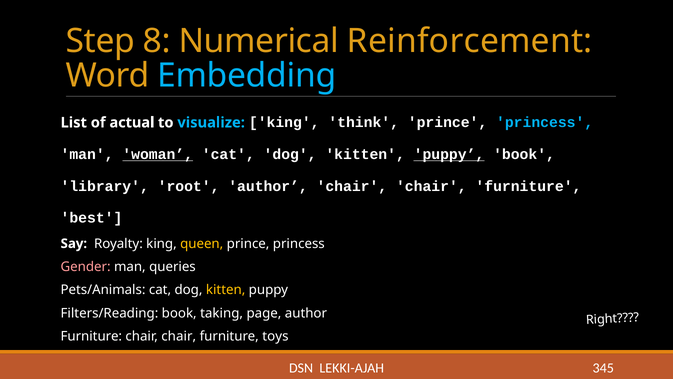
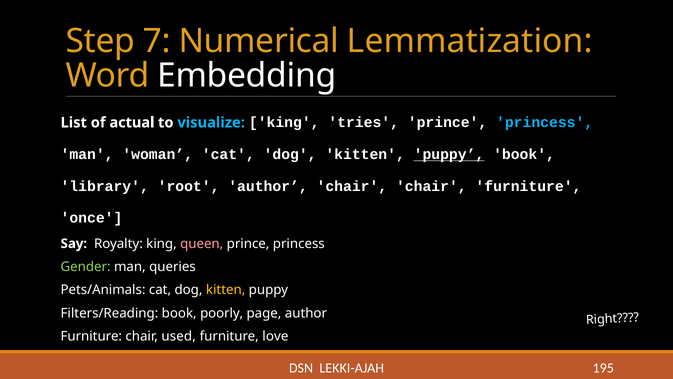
8: 8 -> 7 (157, 41)
Reinforcement: Reinforcement -> Lemmatization (470, 41)
Embedding colour: light blue -> white (247, 75)
think: think -> tries (364, 122)
woman underline: present -> none (158, 154)
best: best -> once (91, 218)
queen colour: yellow -> pink (202, 243)
Gender colour: pink -> light green (86, 267)
taking: taking -> poorly (222, 313)
Furniture chair chair: chair -> used (179, 336)
toys: toys -> love (275, 336)
345: 345 -> 195 (603, 367)
